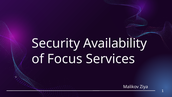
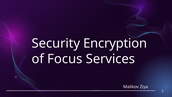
Availability: Availability -> Encryption (115, 43)
